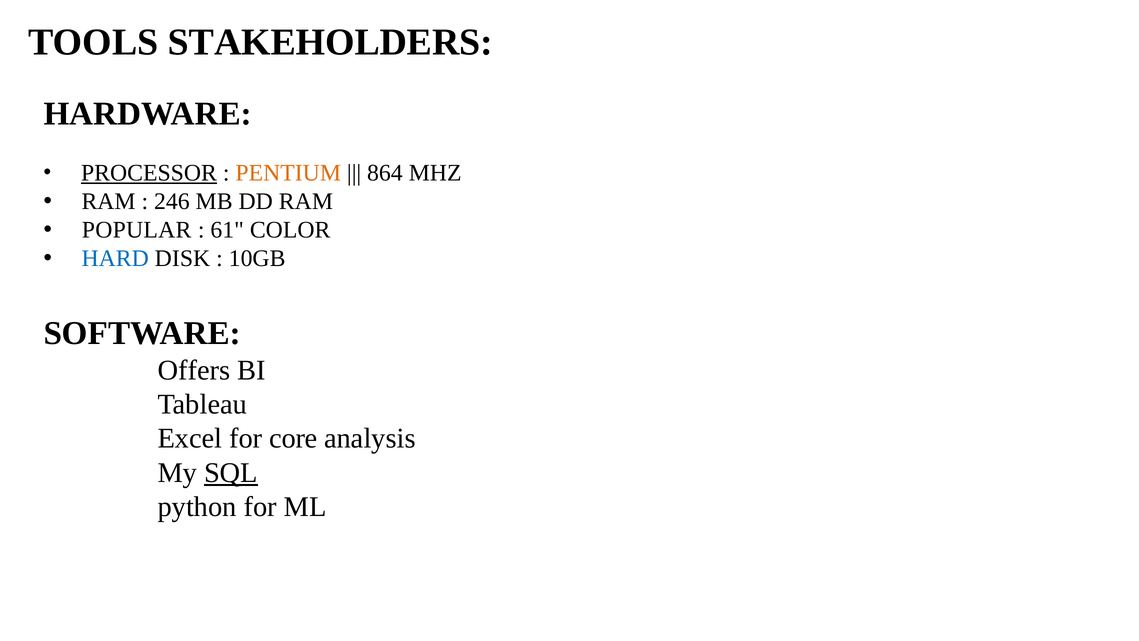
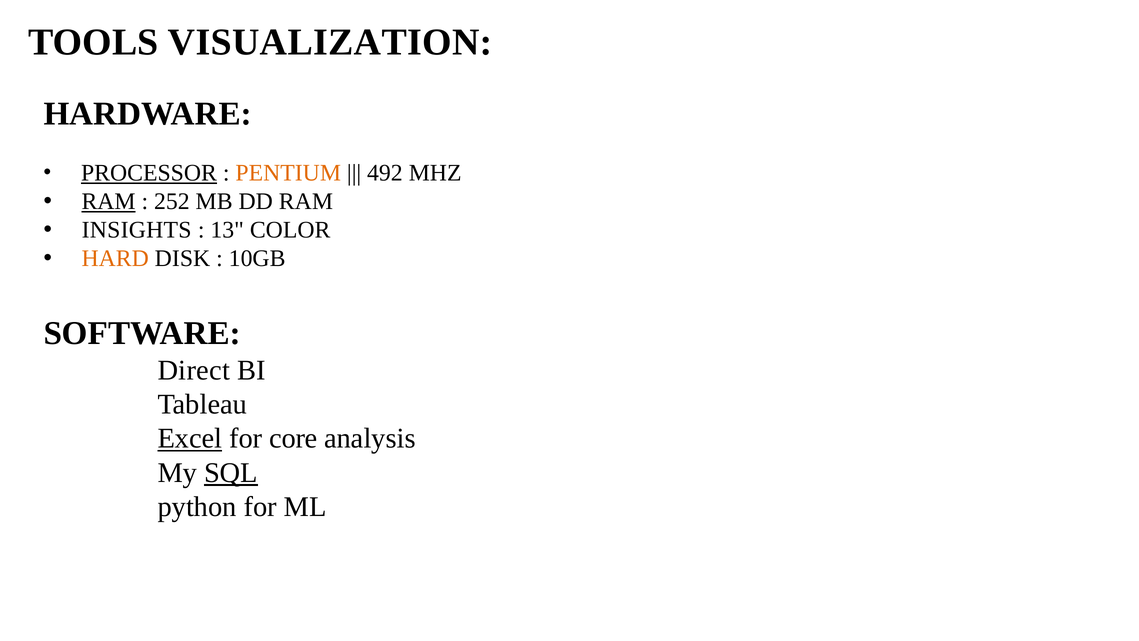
STAKEHOLDERS: STAKEHOLDERS -> VISUALIZATION (330, 42)
864: 864 -> 492 (385, 173)
RAM underline: none -> present (109, 202)
246: 246 -> 252 (172, 202)
POPULAR: POPULAR -> INSIGHTS (137, 230)
61: 61 -> 13 (227, 230)
HARD colour: blue -> orange (115, 258)
Offers: Offers -> Direct (194, 370)
Excel underline: none -> present (190, 438)
